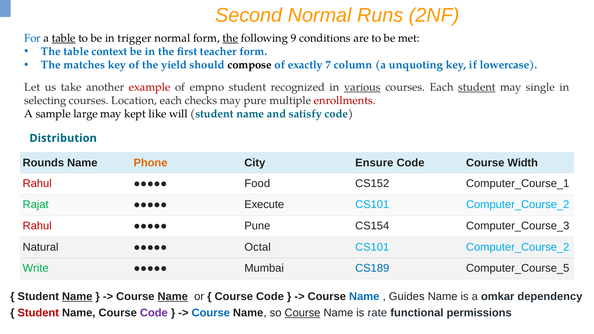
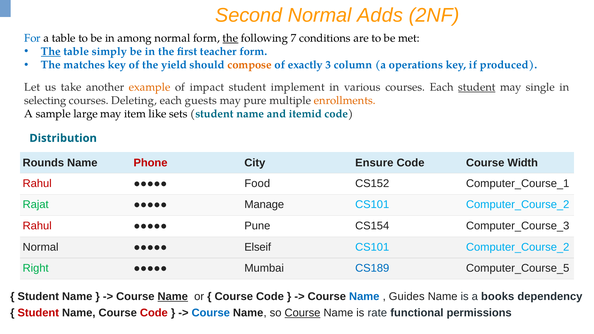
Runs: Runs -> Adds (380, 15)
table underline: present -> none (64, 38)
trigger: trigger -> among (135, 38)
9: 9 -> 7 (294, 38)
The underline: none -> present (51, 52)
context: context -> simply (109, 52)
compose colour: black -> orange (250, 65)
7: 7 -> 3 (328, 65)
unquoting: unquoting -> operations (416, 65)
lowercase: lowercase -> produced (508, 65)
example colour: red -> orange (150, 87)
empno: empno -> impact (207, 87)
recognized: recognized -> implement (298, 87)
various underline: present -> none (362, 87)
Location: Location -> Deleting (134, 101)
checks: checks -> guests (201, 101)
enrollments colour: red -> orange (345, 101)
kept: kept -> item (135, 114)
will: will -> sets (178, 114)
satisfy: satisfy -> itemid (305, 114)
Phone colour: orange -> red (150, 163)
Execute: Execute -> Manage (264, 205)
Natural: Natural -> Normal (41, 247)
Octal: Octal -> Elseif (258, 247)
Write: Write -> Right (36, 268)
Name underline: present -> none (77, 297)
omkar: omkar -> books (498, 297)
Code colour: purple -> red (154, 313)
